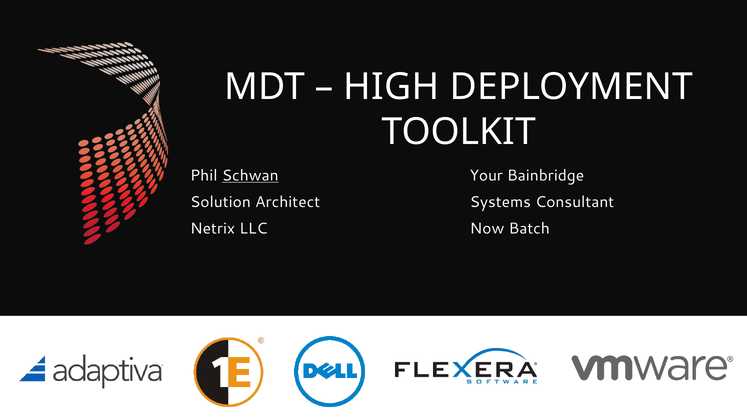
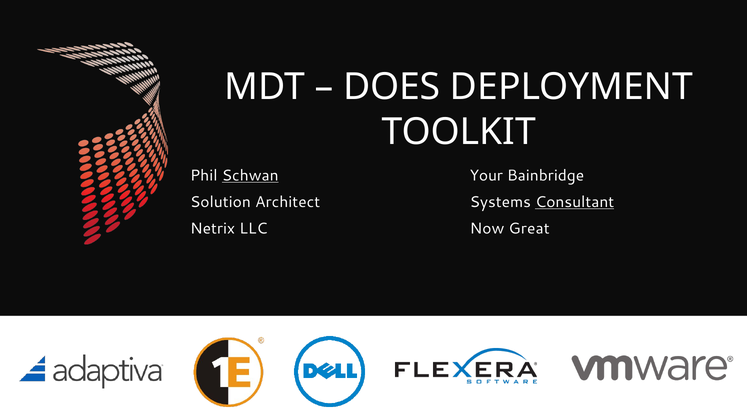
HIGH: HIGH -> DOES (392, 87)
Consultant underline: none -> present (575, 202)
Batch: Batch -> Great (529, 229)
